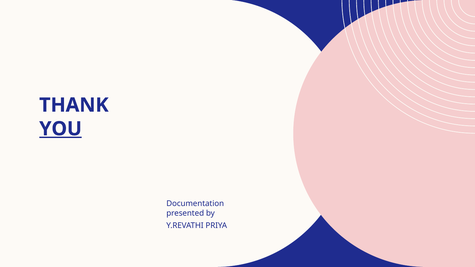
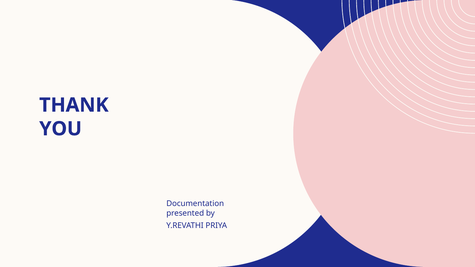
YOU underline: present -> none (61, 129)
